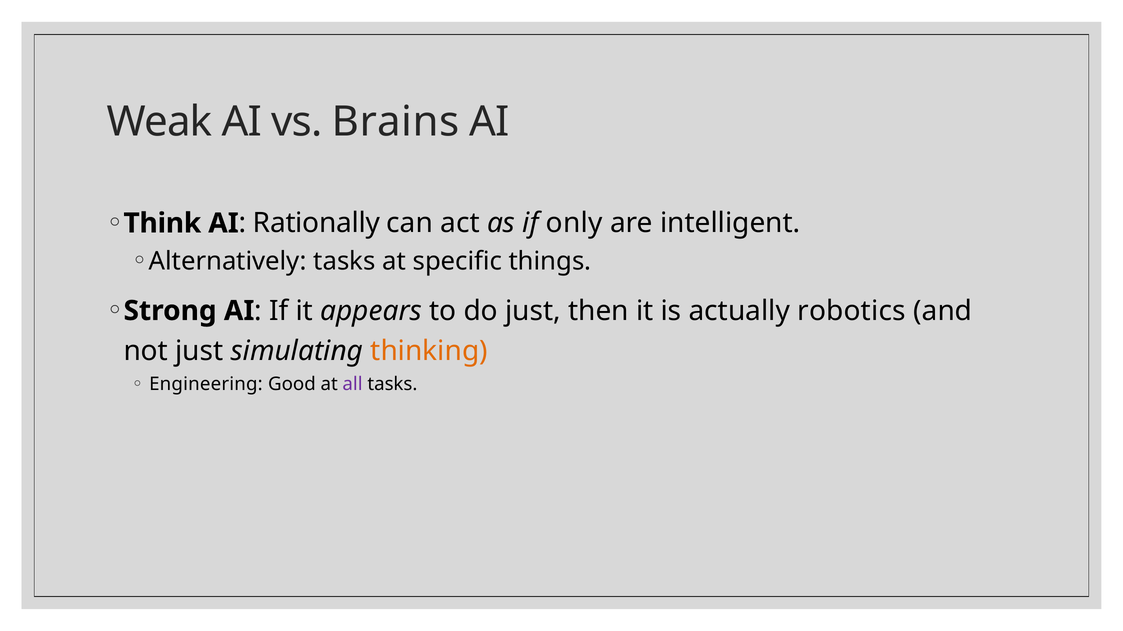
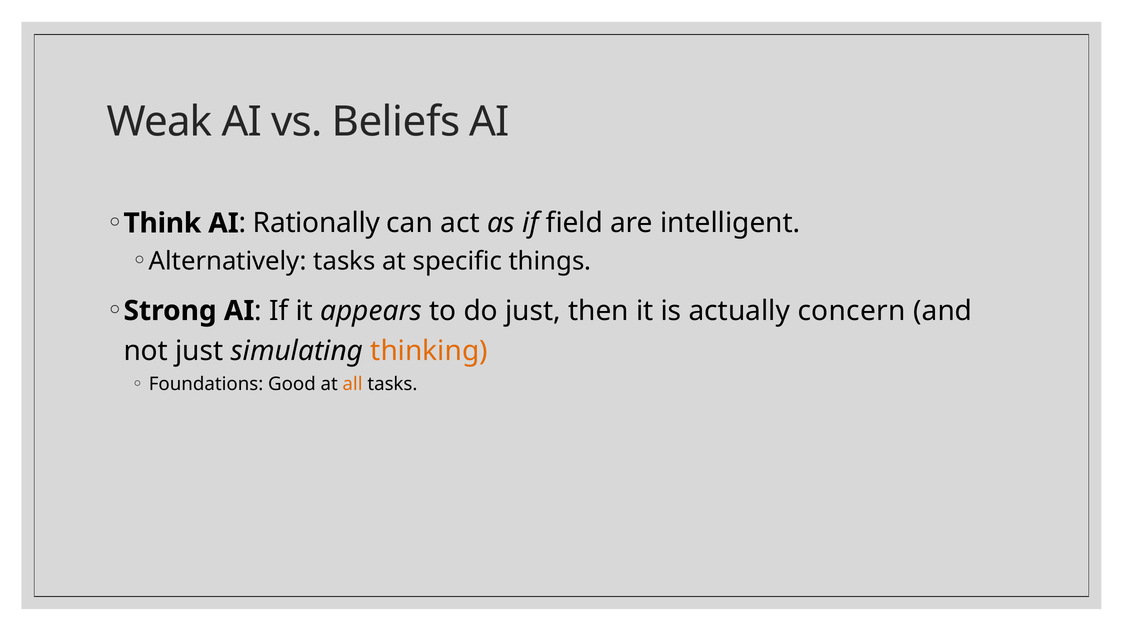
Brains: Brains -> Beliefs (396, 122)
only: only -> field (574, 223)
robotics: robotics -> concern (851, 311)
Engineering: Engineering -> Foundations (206, 385)
all colour: purple -> orange (353, 385)
